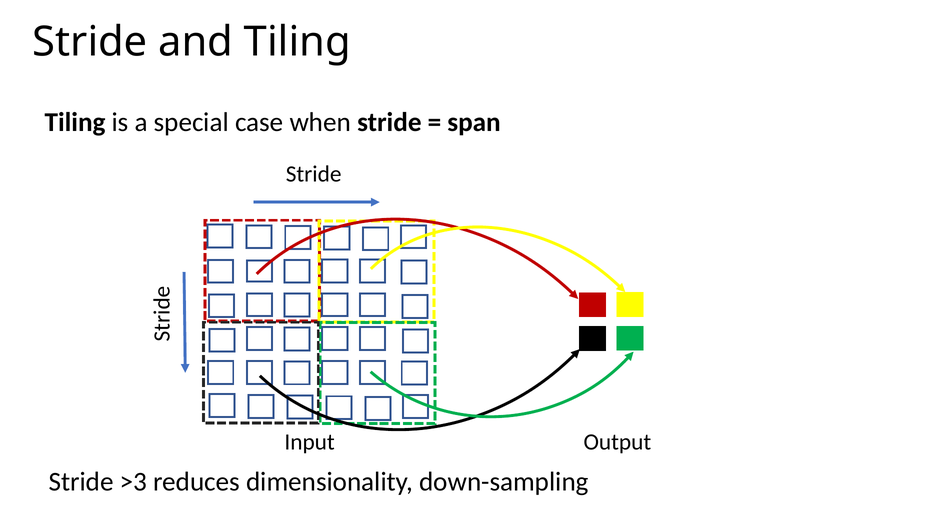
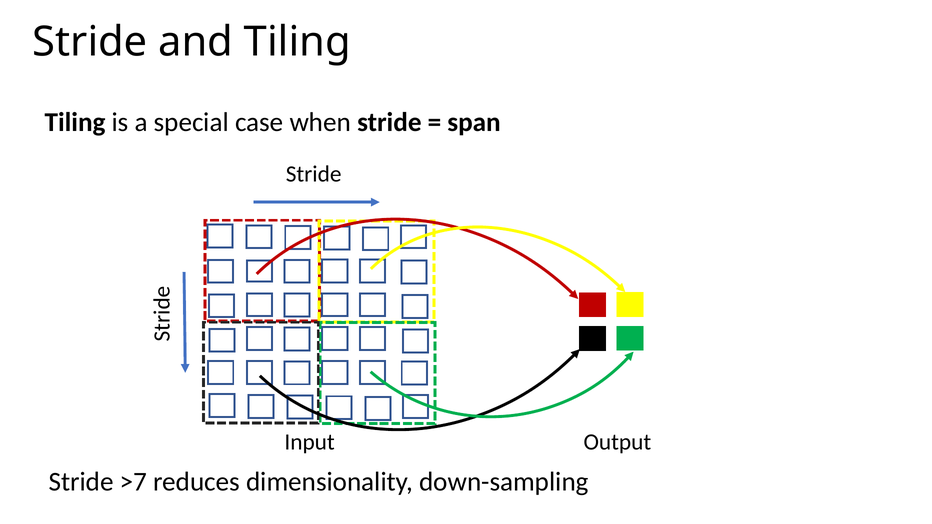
>3: >3 -> >7 (134, 482)
